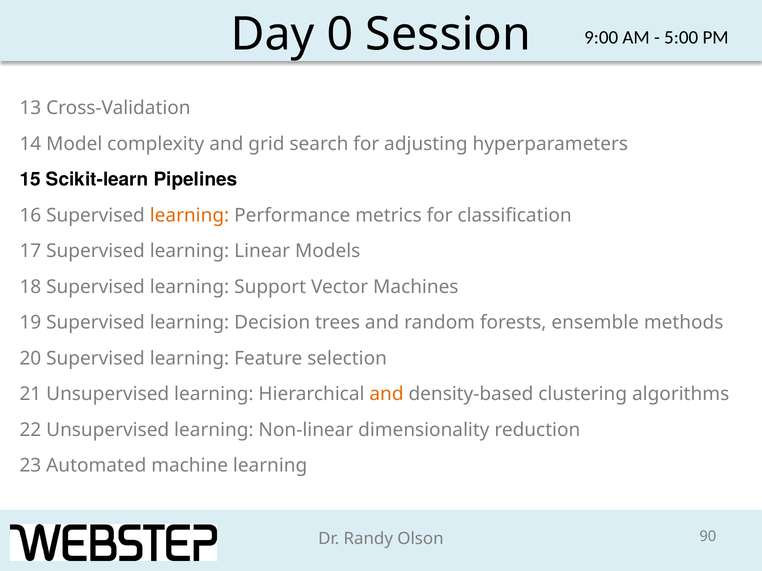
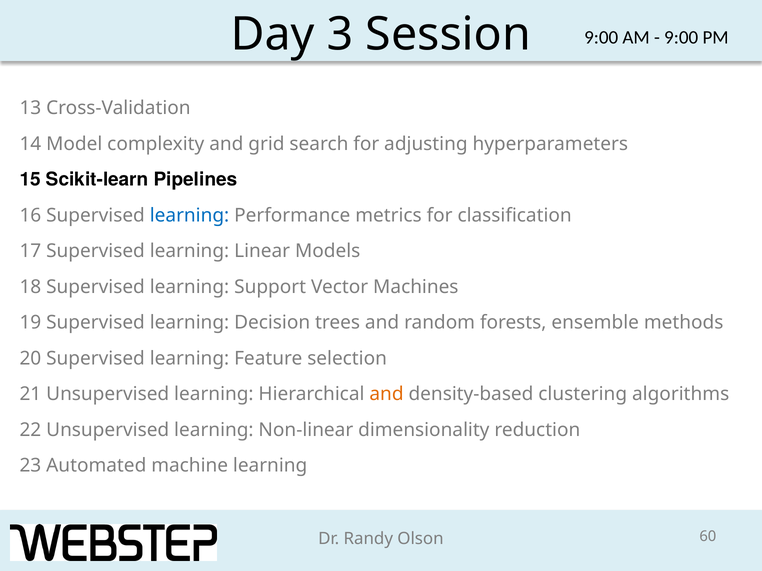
0: 0 -> 3 (340, 34)
5:00: 5:00 -> 9:00 (681, 37)
learning colour: orange -> blue (190, 216)
90: 90 -> 60 (708, 537)
